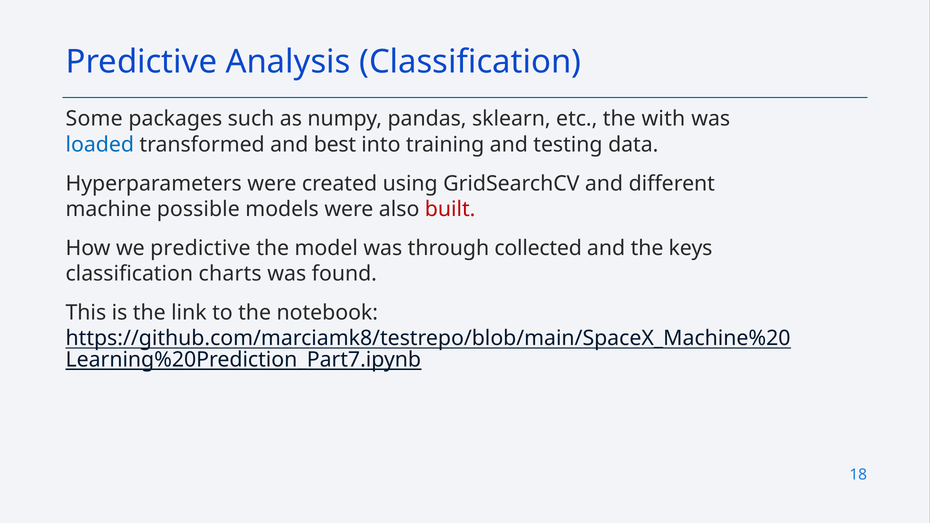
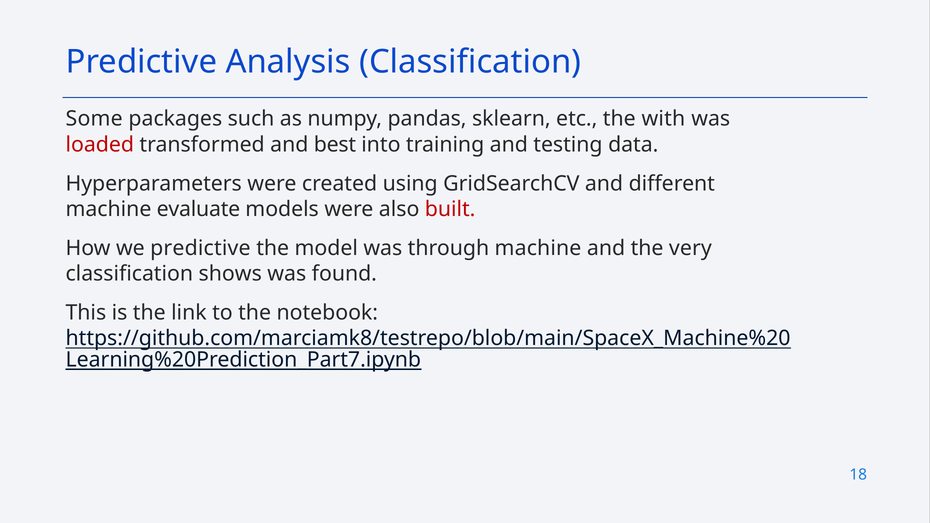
loaded colour: blue -> red (100, 145)
possible: possible -> evaluate (198, 209)
through collected: collected -> machine (538, 248)
keys: keys -> very (690, 248)
charts: charts -> shows (230, 274)
